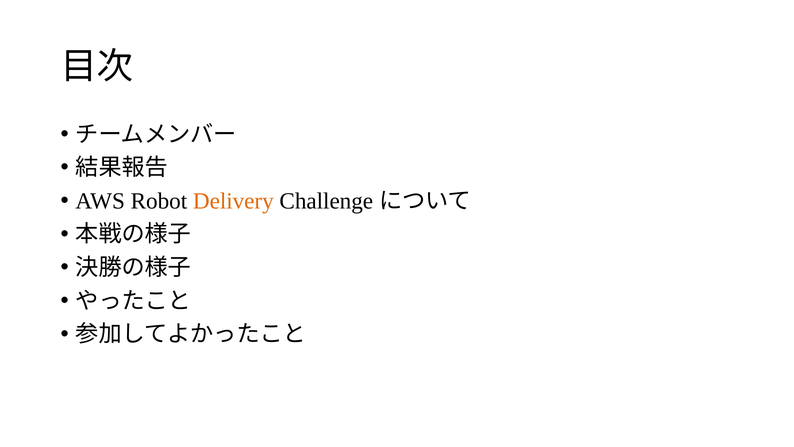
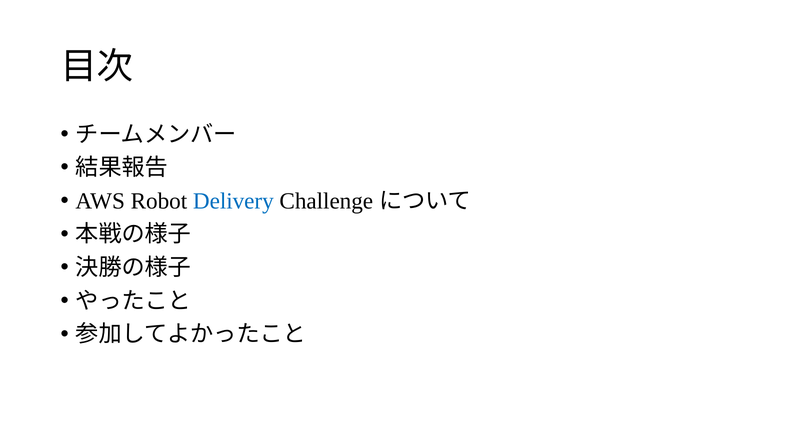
Delivery colour: orange -> blue (233, 201)
